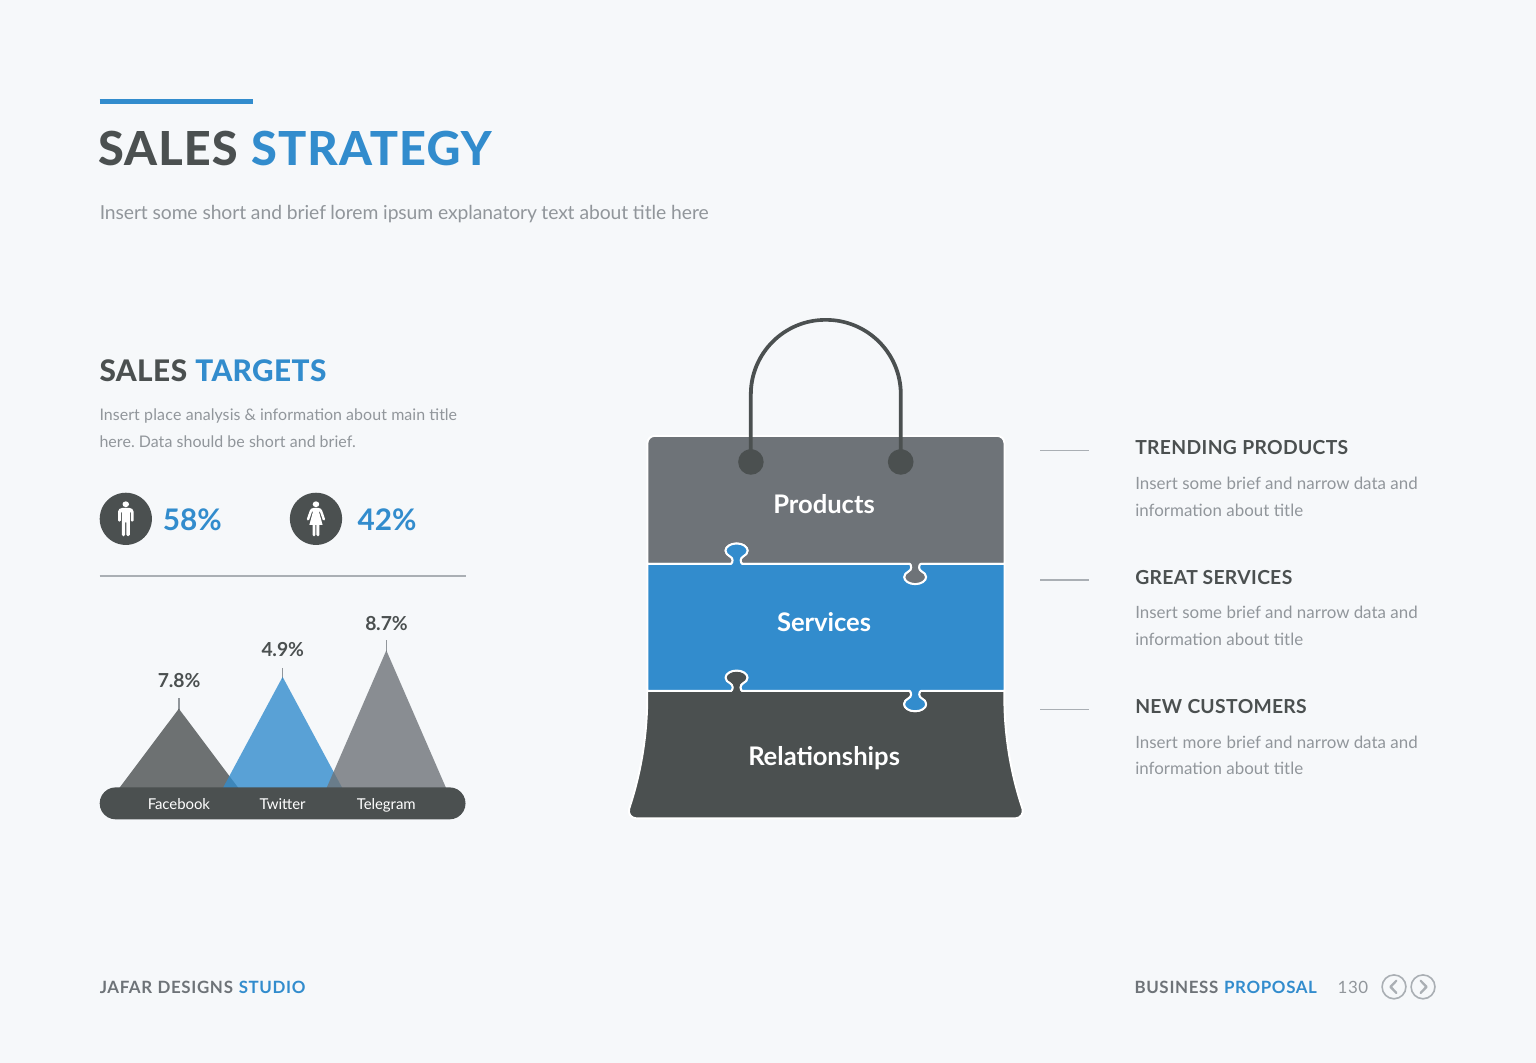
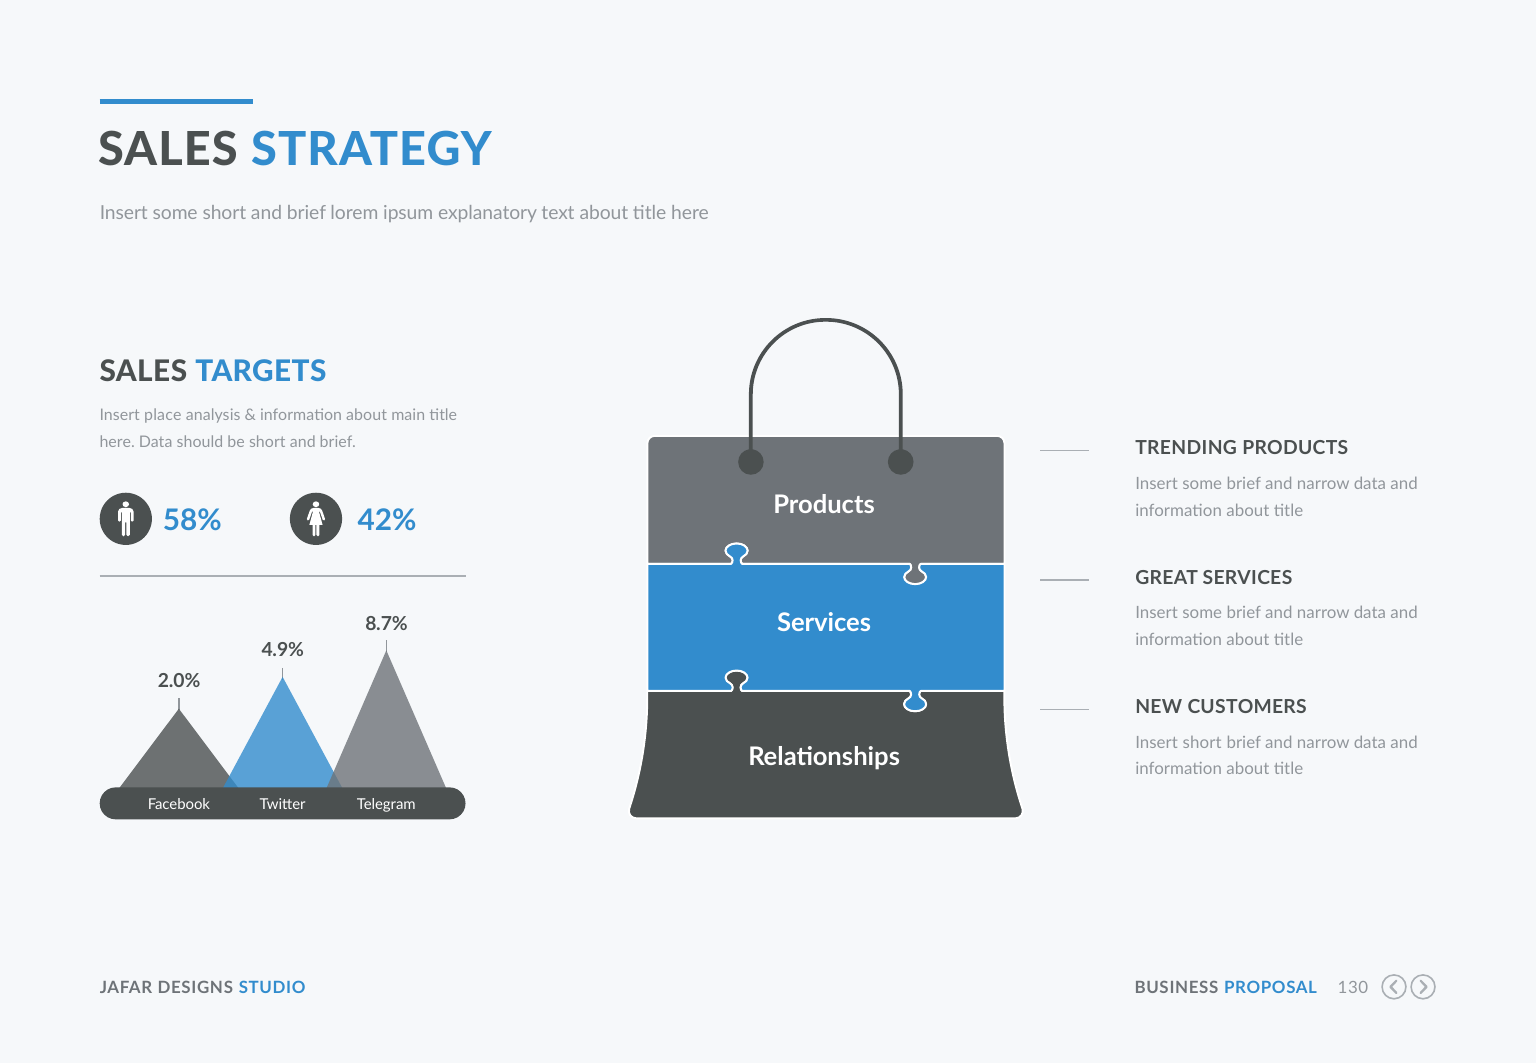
7.8%: 7.8% -> 2.0% (179, 682)
Insert more: more -> short (1202, 743)
